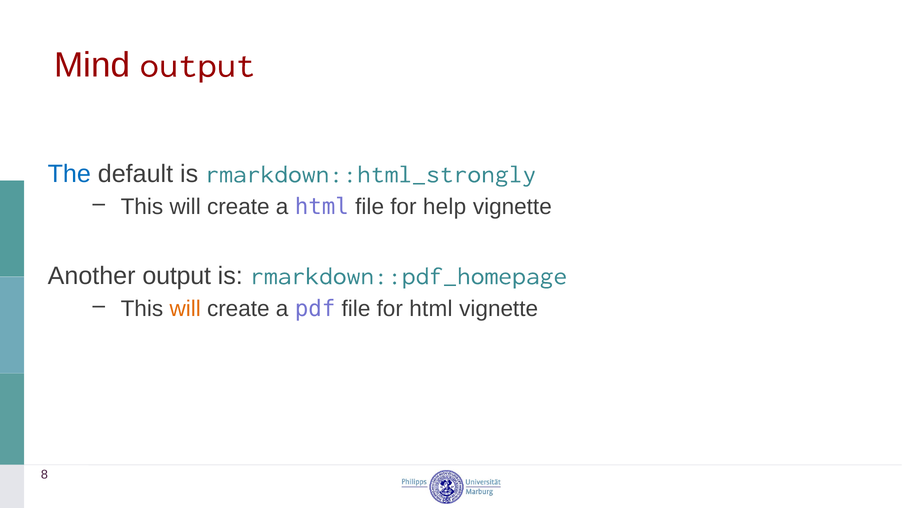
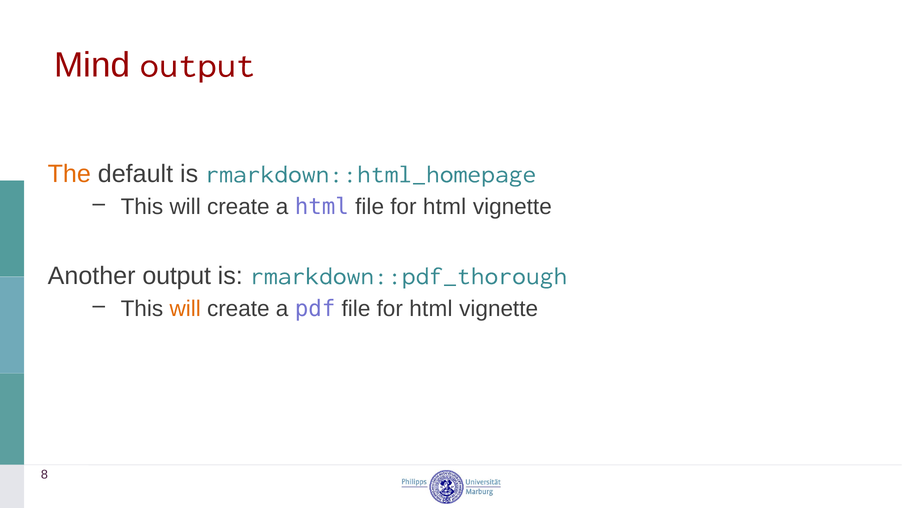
The colour: blue -> orange (69, 174)
rmarkdown::html_strongly: rmarkdown::html_strongly -> rmarkdown::html_homepage (371, 174)
html file for help: help -> html (445, 207)
rmarkdown::pdf_homepage: rmarkdown::pdf_homepage -> rmarkdown::pdf_thorough (409, 276)
